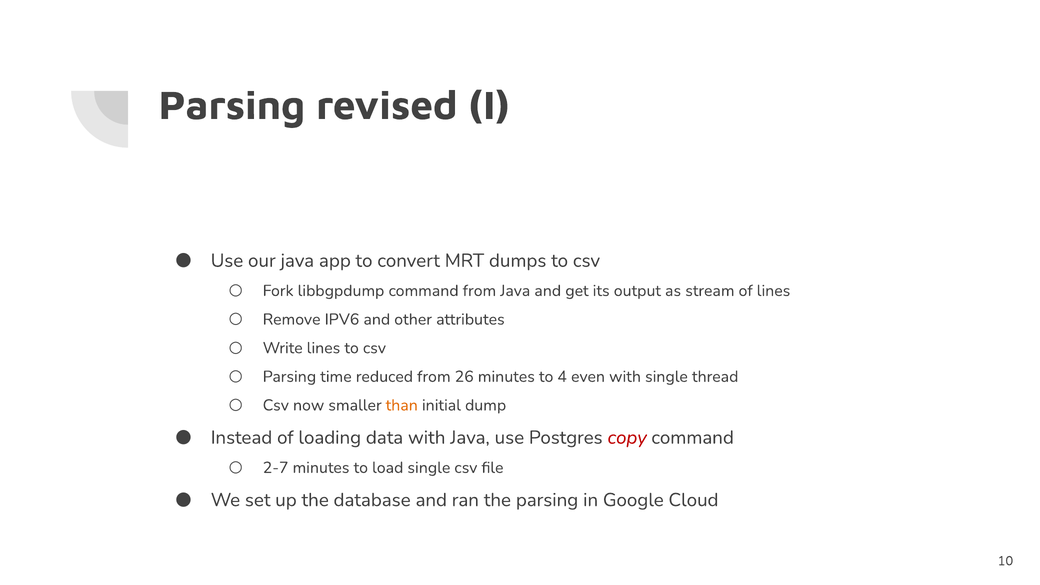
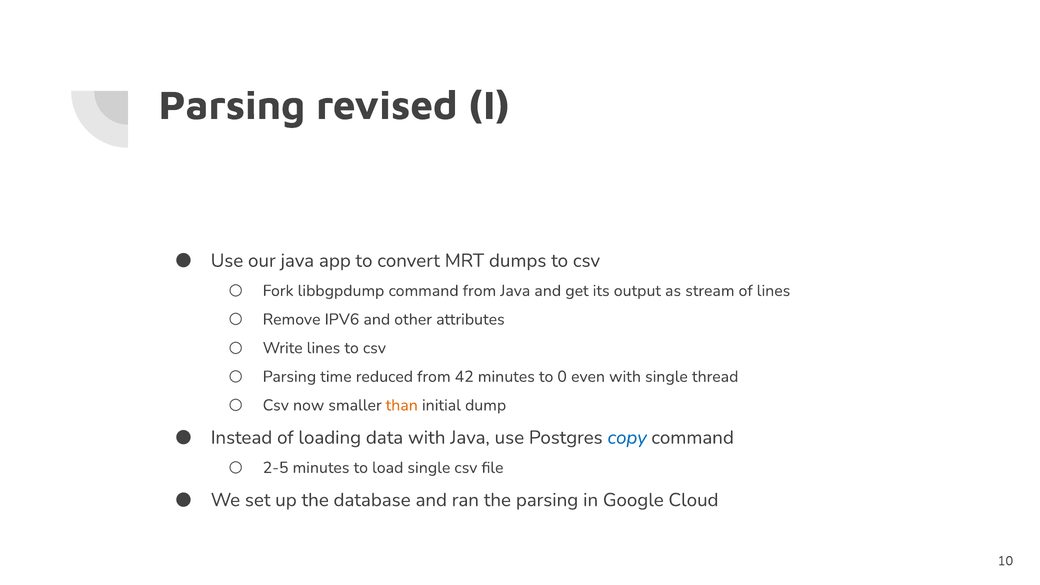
26: 26 -> 42 (464, 377)
4: 4 -> 0 (562, 377)
copy colour: red -> blue (627, 438)
2-7: 2-7 -> 2-5 (276, 468)
